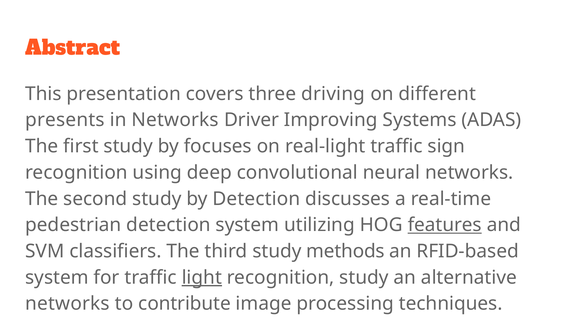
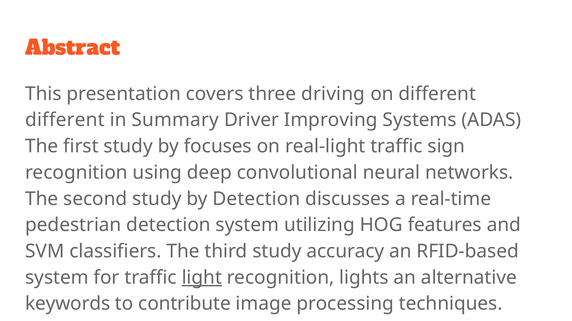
presents: presents -> different (65, 120)
in Networks: Networks -> Summary (175, 120)
features underline: present -> none (445, 226)
methods: methods -> accuracy (345, 252)
recognition study: study -> lights (364, 278)
networks: networks -> keywords (68, 304)
